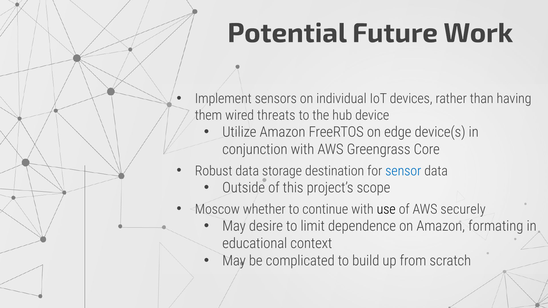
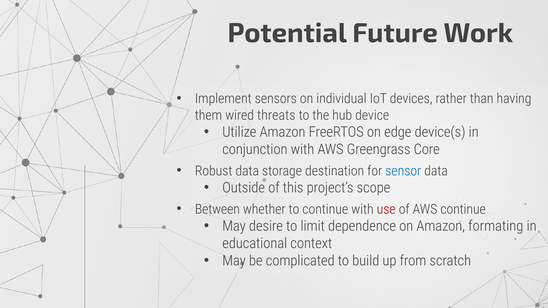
Moscow: Moscow -> Between (217, 209)
use colour: black -> red (386, 209)
AWS securely: securely -> continue (463, 209)
